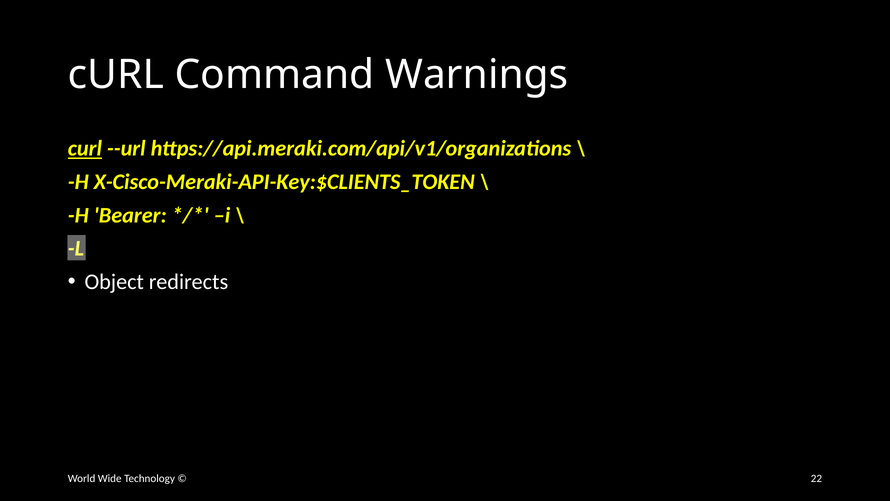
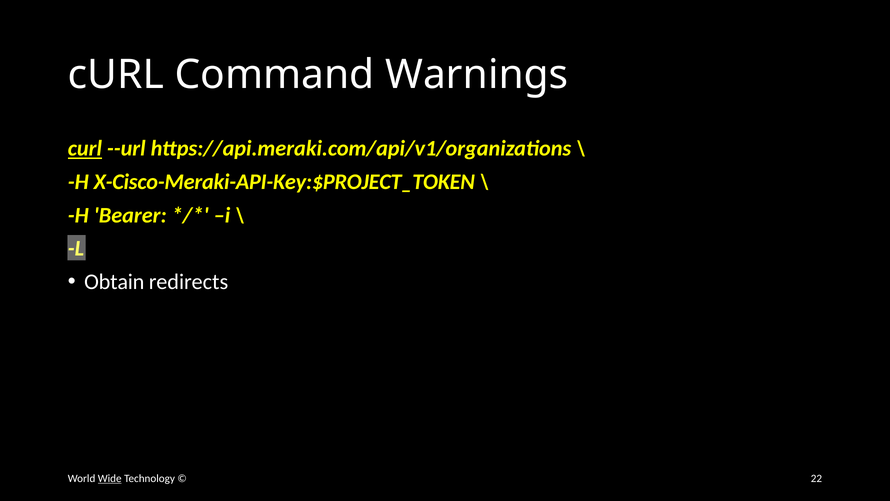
X-Cisco-Meraki-API-Key:$CLIENTS_TOKEN: X-Cisco-Meraki-API-Key:$CLIENTS_TOKEN -> X-Cisco-Meraki-API-Key:$PROJECT_TOKEN (284, 182)
Object: Object -> Obtain (114, 282)
Wide underline: none -> present (110, 478)
